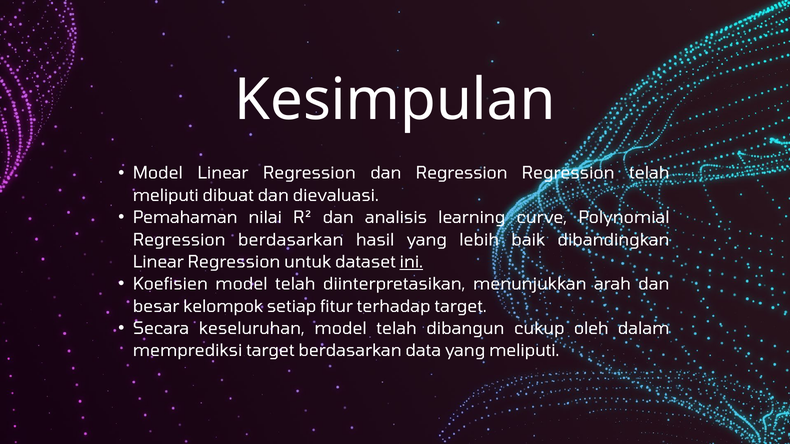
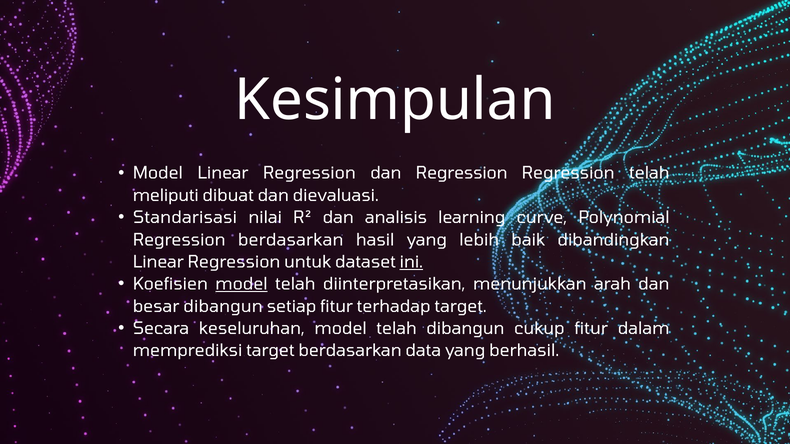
Pemahaman: Pemahaman -> Standarisasi (185, 218)
model underline: none -> present (242, 284)
besar kelompok: kelompok -> dibangun (223, 307)
cukup oleh: oleh -> fitur (591, 329)
yang meliputi: meliputi -> berhasil (524, 351)
